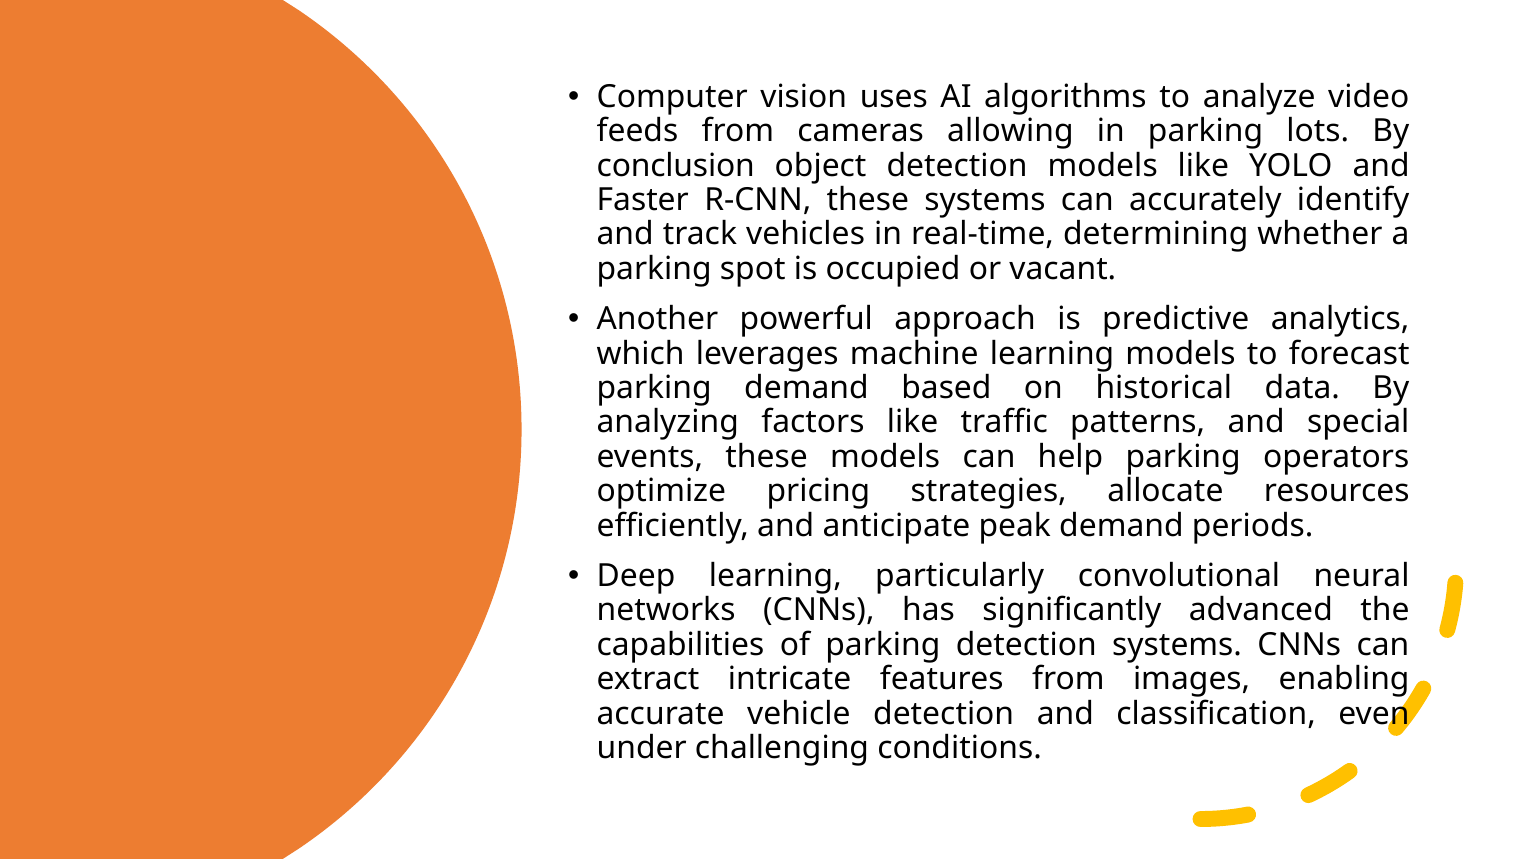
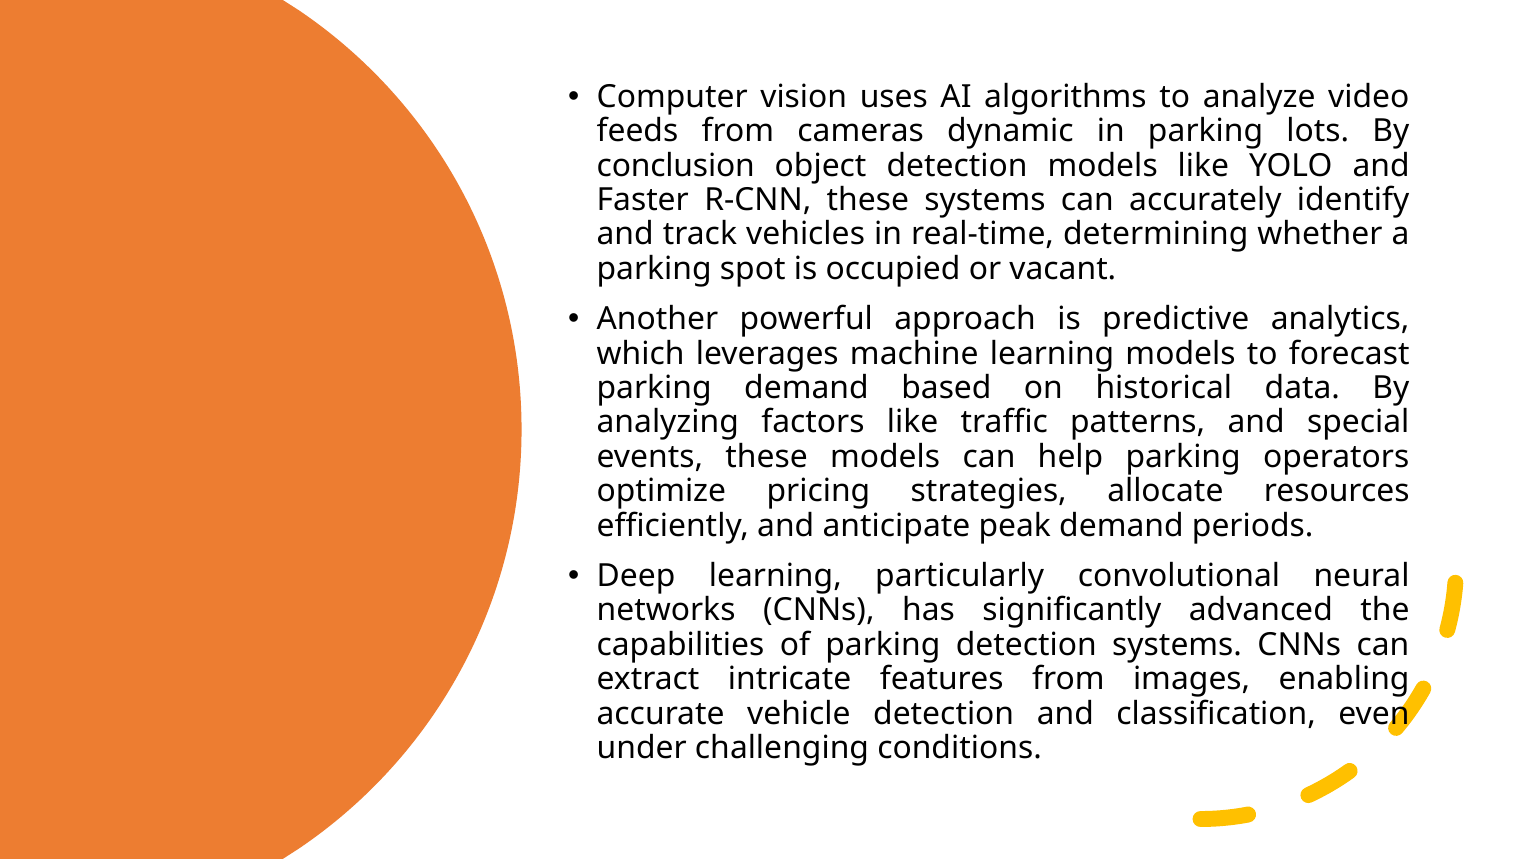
allowing: allowing -> dynamic (1010, 131)
